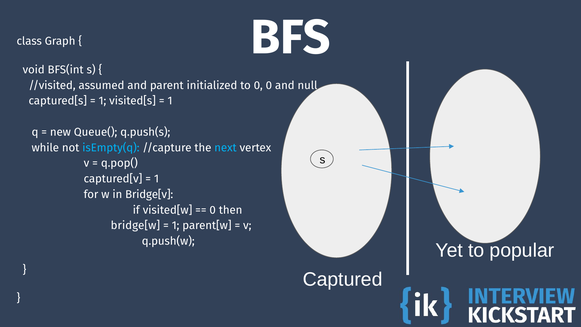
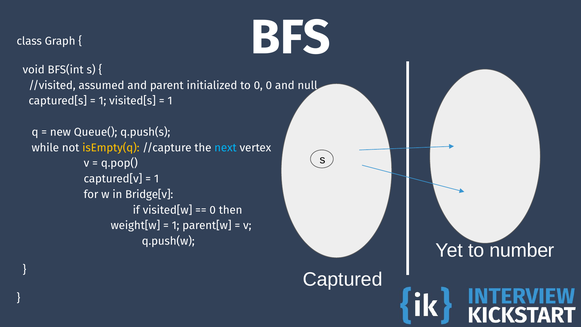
isEmpty(q colour: light blue -> yellow (111, 148)
bridge[w: bridge[w -> weight[w (135, 225)
popular: popular -> number (522, 250)
